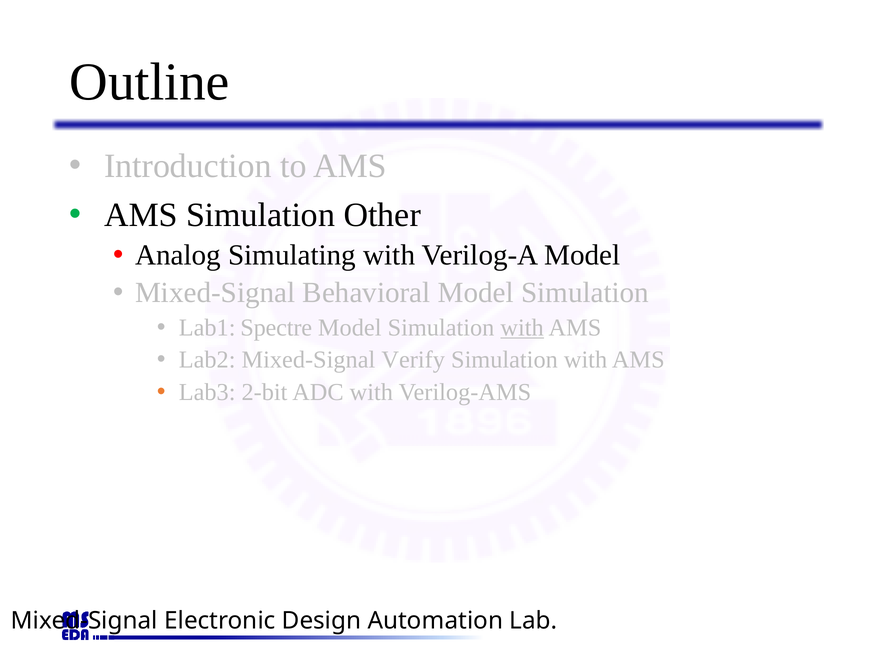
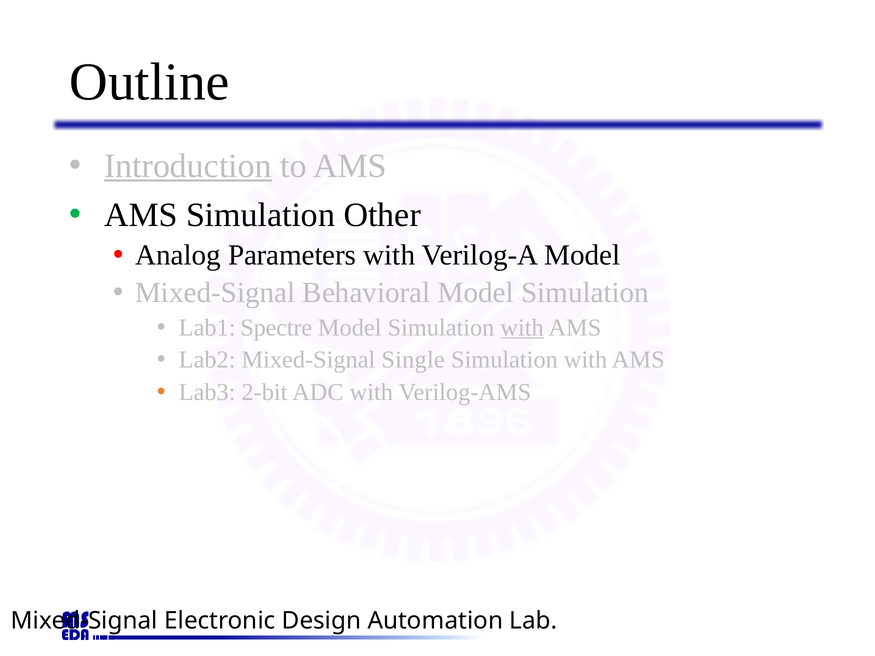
Introduction underline: none -> present (188, 166)
Simulating: Simulating -> Parameters (292, 255)
Verify: Verify -> Single (413, 360)
